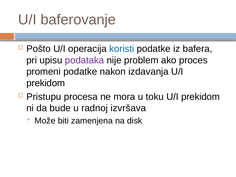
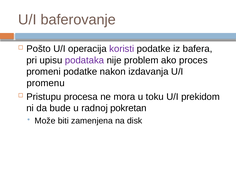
koristi colour: blue -> purple (122, 49)
prekidom: prekidom -> promenu (46, 83)
izvršava: izvršava -> pokretan (128, 108)
